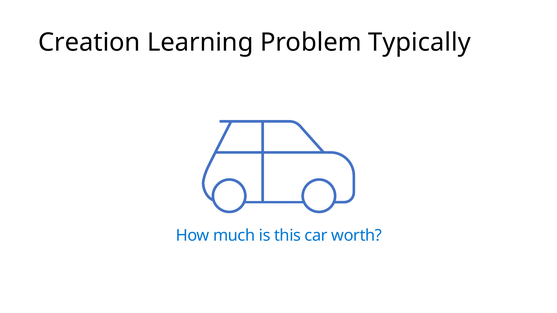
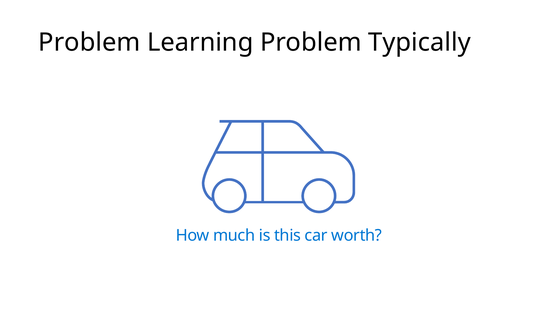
Creation: Creation -> Problem (89, 42)
